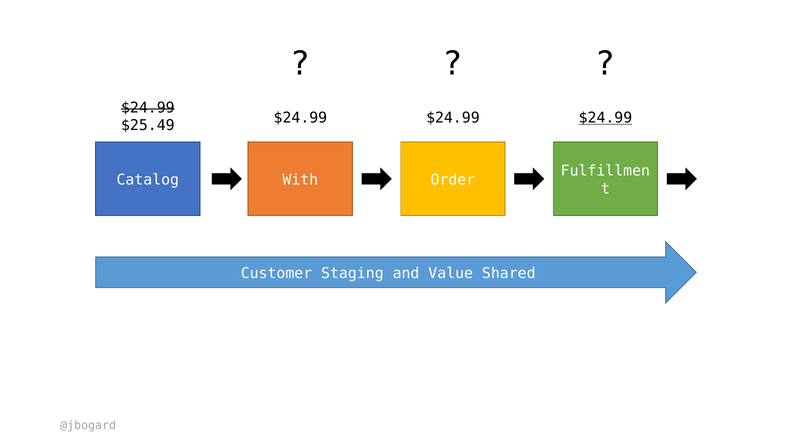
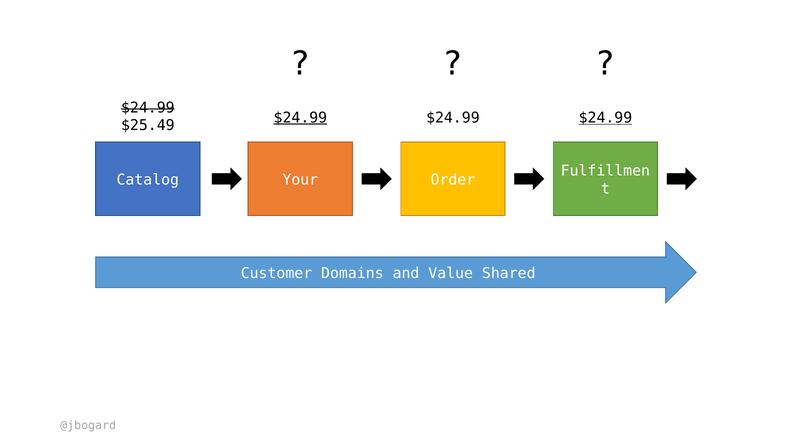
$24.99 underline: none -> present (300, 118)
With: With -> Your (300, 180)
Staging: Staging -> Domains (352, 274)
